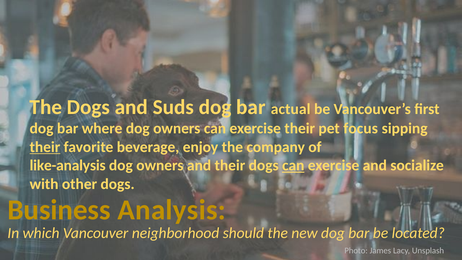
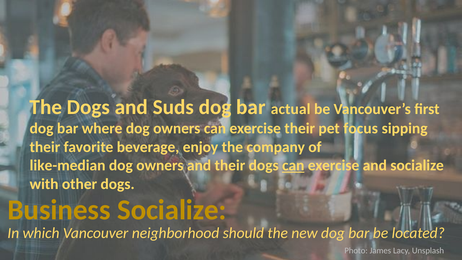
their underline: present -> none (45, 147)
like-analysis: like-analysis -> like-median (68, 165)
Business Analysis: Analysis -> Socialize (172, 210)
